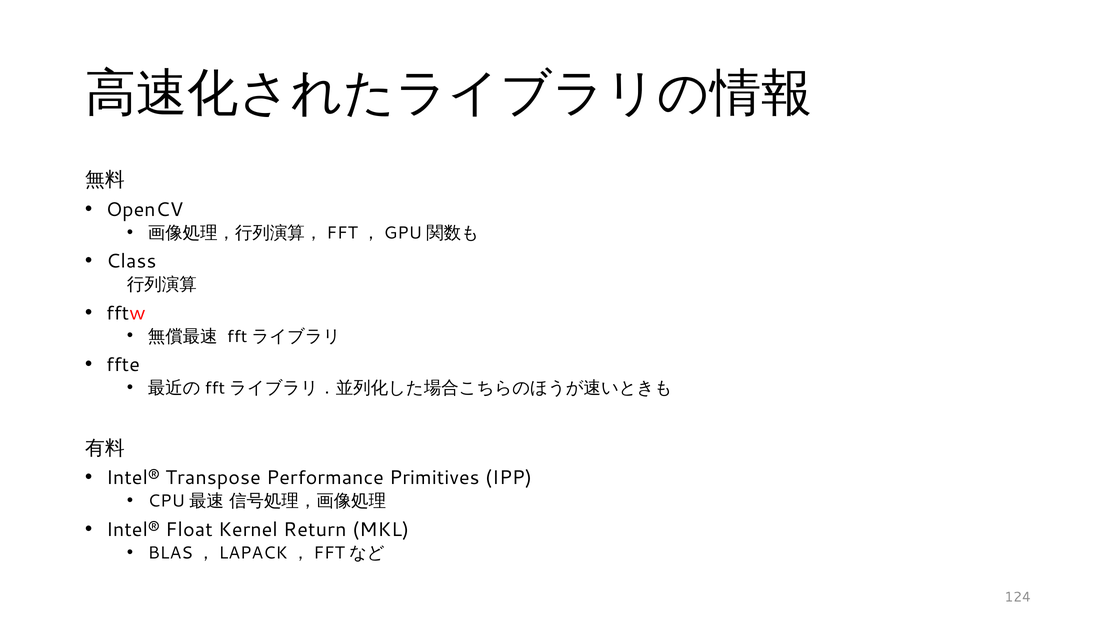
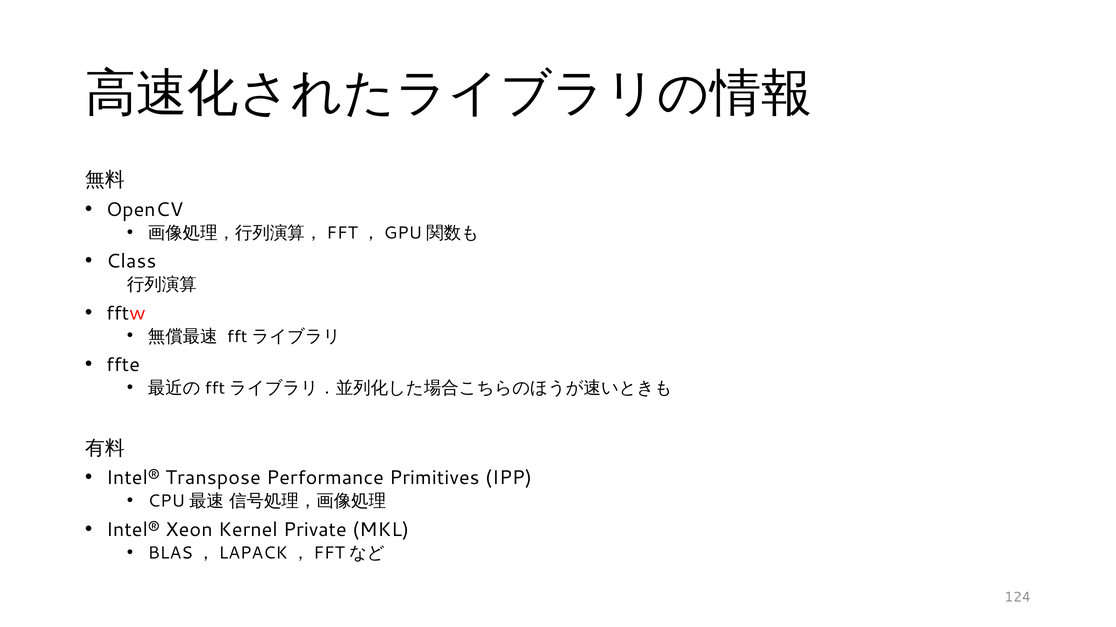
Float: Float -> Xeon (189, 530)
Return: Return -> Private (315, 530)
